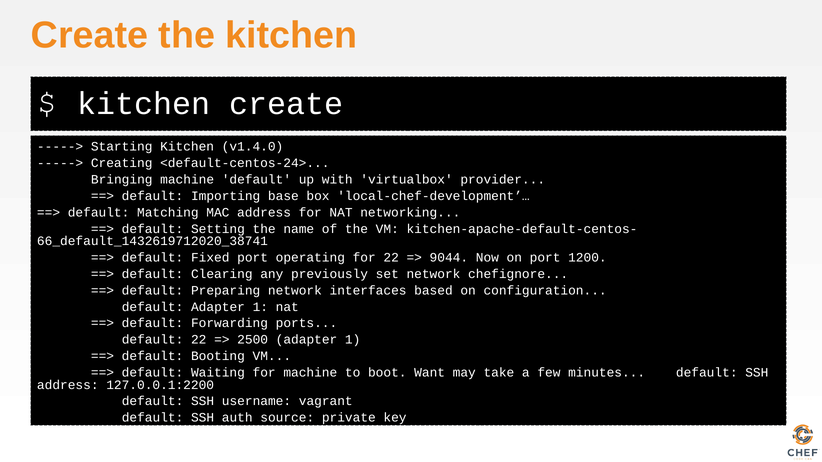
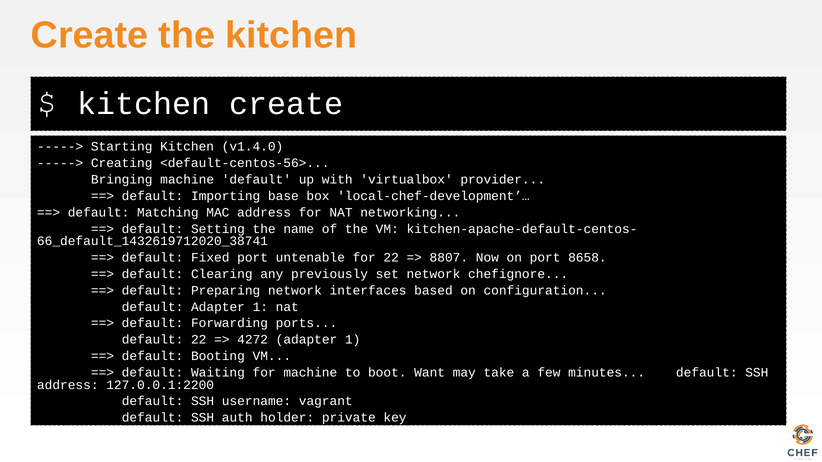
<default-centos-24>: <default-centos-24> -> <default-centos-56> (245, 163)
operating: operating -> untenable (310, 258)
9044: 9044 -> 8807 (449, 258)
1200: 1200 -> 8658 (587, 258)
2500: 2500 -> 4272 (253, 340)
source: source -> holder (287, 418)
